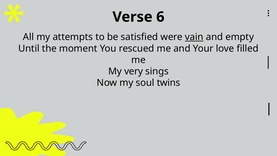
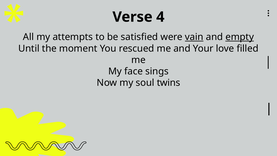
6: 6 -> 4 (160, 17)
empty underline: none -> present (240, 37)
very: very -> face (134, 71)
